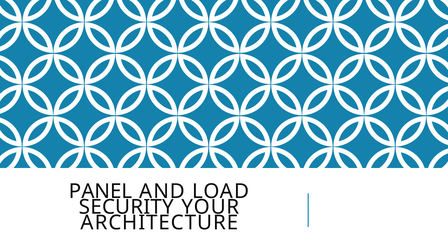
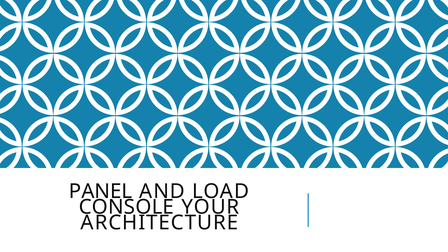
SECURITY: SECURITY -> CONSOLE (126, 207)
